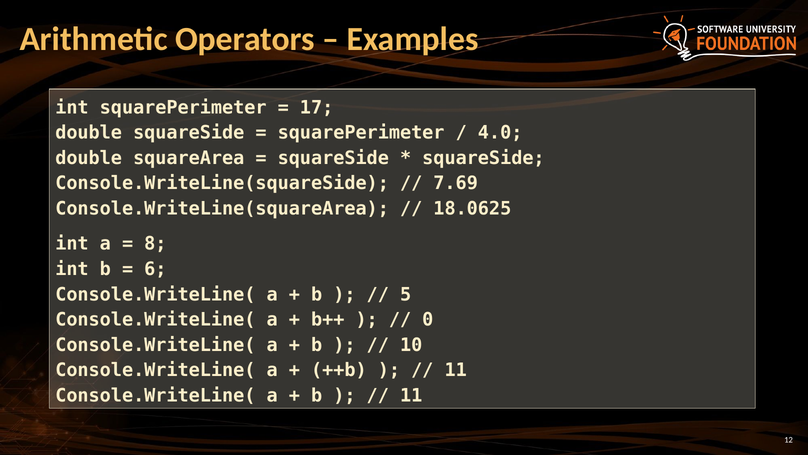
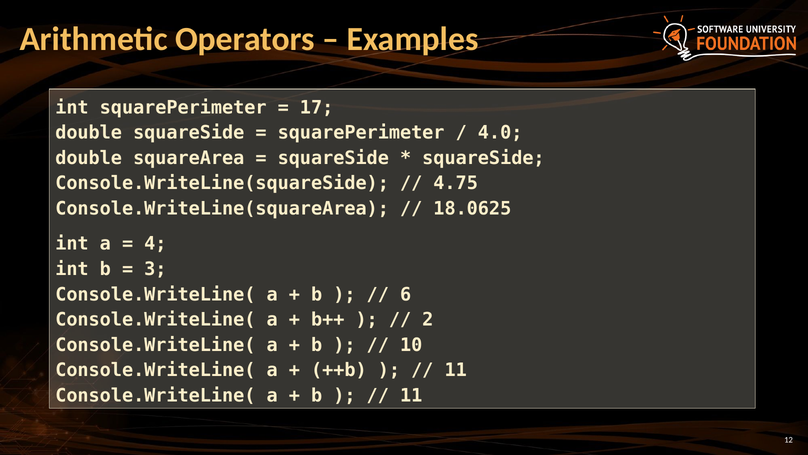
7.69: 7.69 -> 4.75 (456, 183)
8: 8 -> 4 (155, 244)
6: 6 -> 3 (155, 269)
5: 5 -> 6 (406, 294)
0: 0 -> 2 (428, 319)
